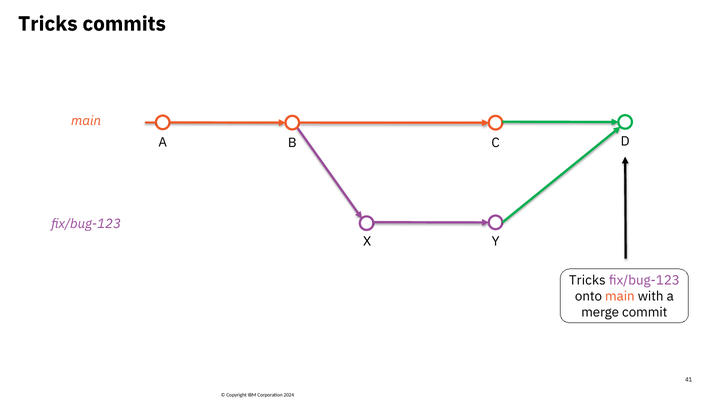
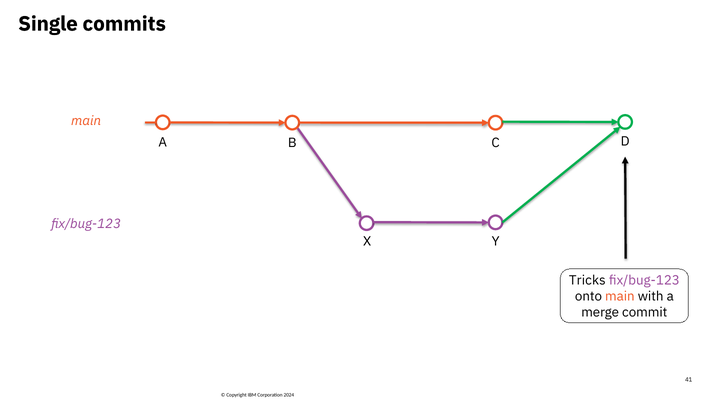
Tricks: Tricks -> Single (48, 24)
